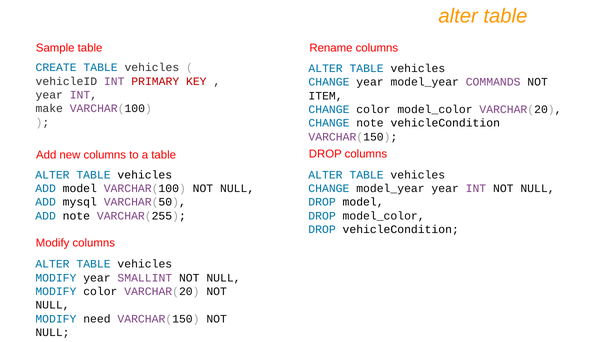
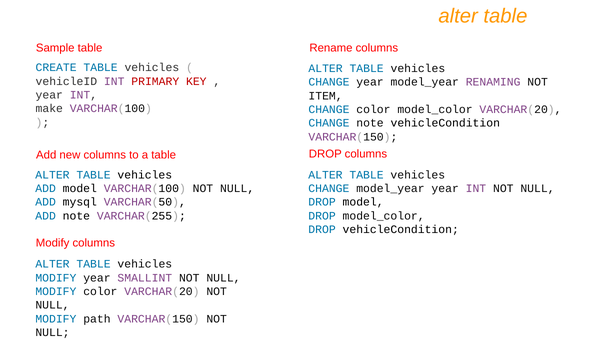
COMMANDS: COMMANDS -> RENAMING (493, 82)
need: need -> path (97, 319)
